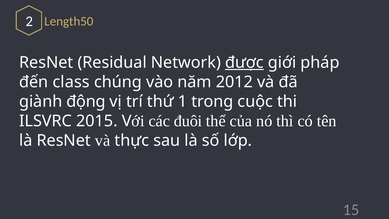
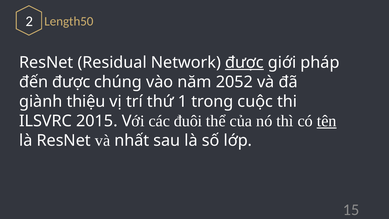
đến class: class -> được (71, 82)
2012: 2012 -> 2052 (234, 82)
động: động -> thiệu (86, 101)
tên underline: none -> present (327, 121)
thực: thực -> nhất (132, 140)
